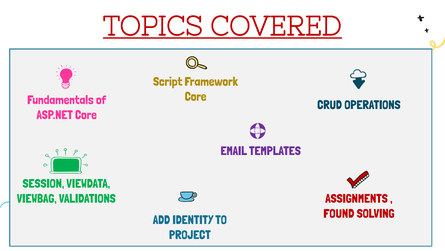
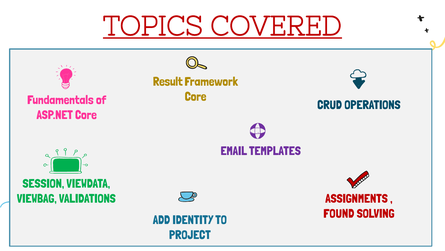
Script: Script -> Result (168, 82)
